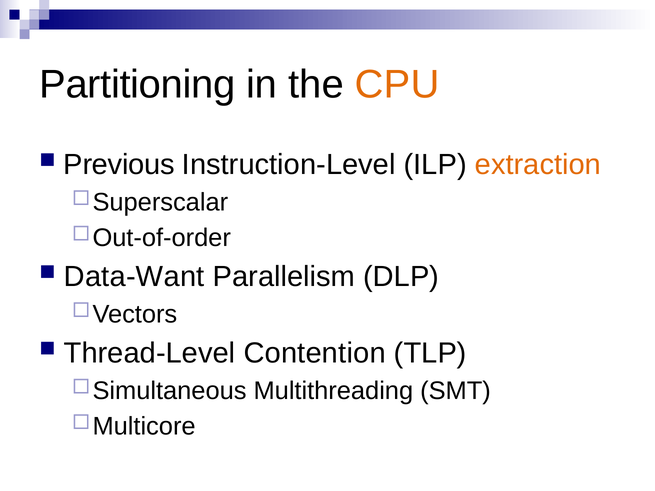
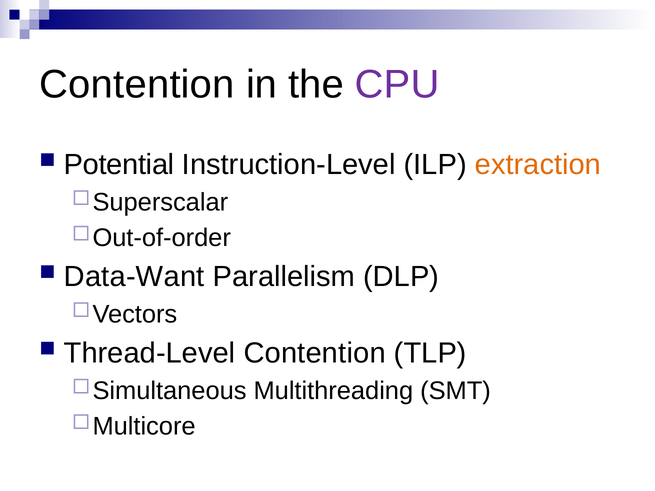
Partitioning: Partitioning -> Contention (137, 85)
CPU colour: orange -> purple (397, 85)
Previous: Previous -> Potential (119, 165)
